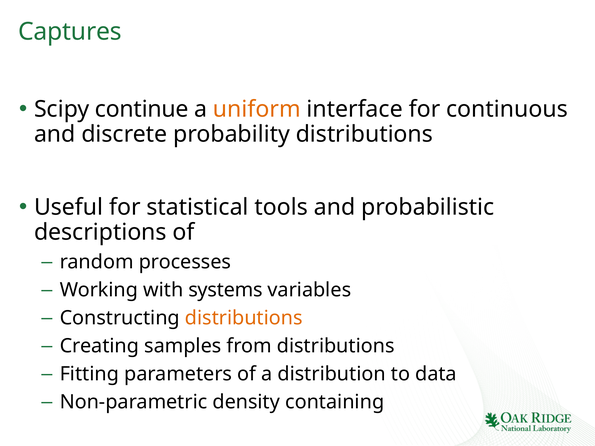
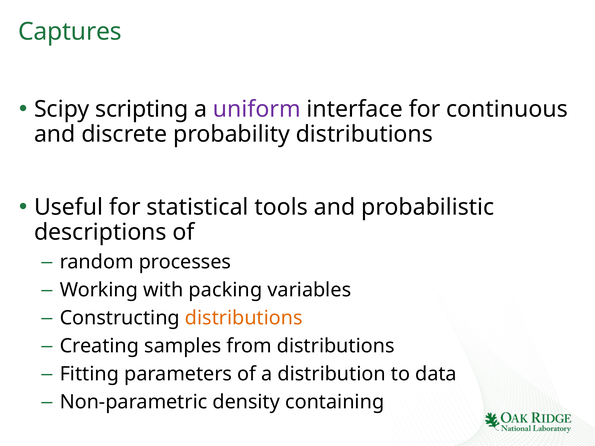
continue: continue -> scripting (142, 109)
uniform colour: orange -> purple (257, 109)
systems: systems -> packing (225, 290)
